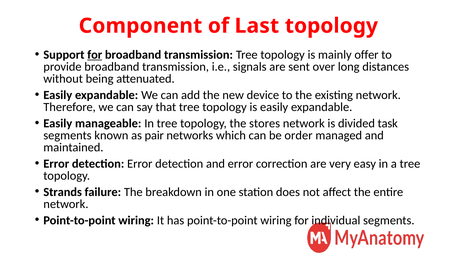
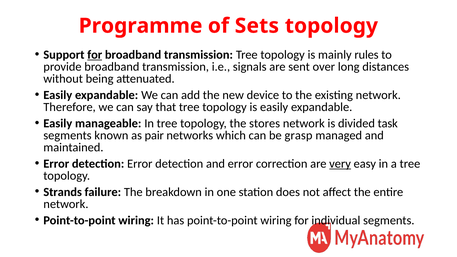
Component: Component -> Programme (141, 26)
Last: Last -> Sets (257, 26)
offer: offer -> rules (367, 55)
order: order -> grasp (299, 135)
very underline: none -> present (340, 164)
